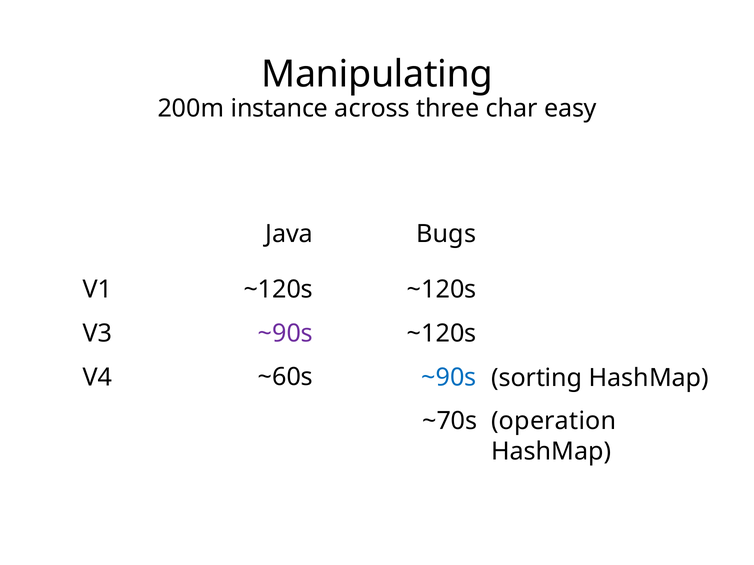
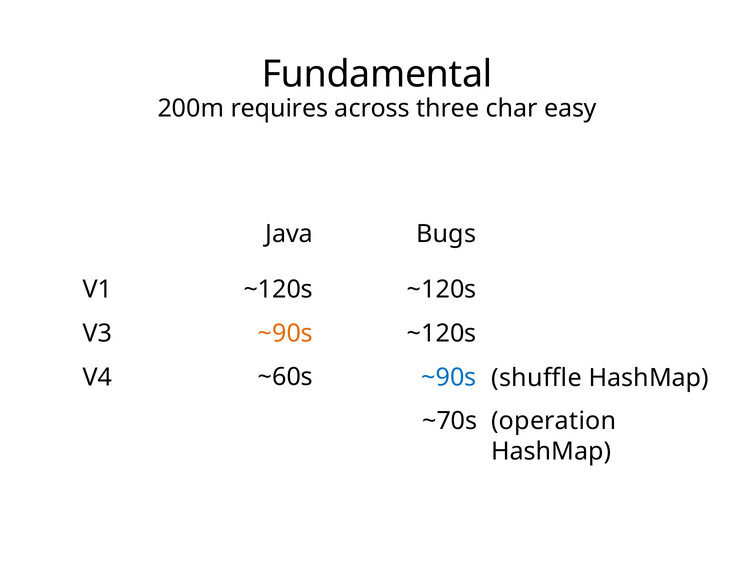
Manipulating: Manipulating -> Fundamental (377, 74)
instance: instance -> requires (279, 108)
~90s colour: purple -> orange (285, 334)
sorting: sorting -> shuffle (537, 378)
